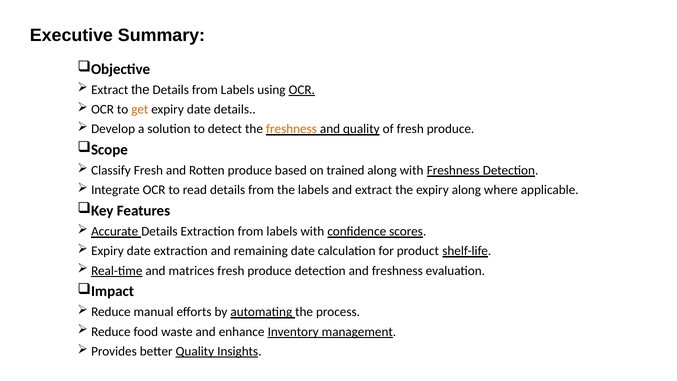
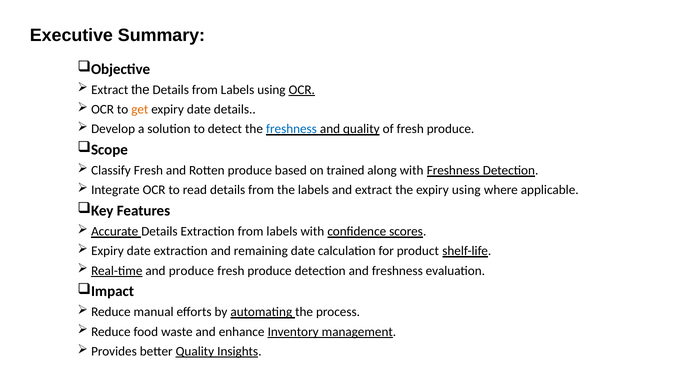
freshness colour: orange -> blue (291, 129)
expiry along: along -> using (466, 190)
and matrices: matrices -> produce (191, 271)
